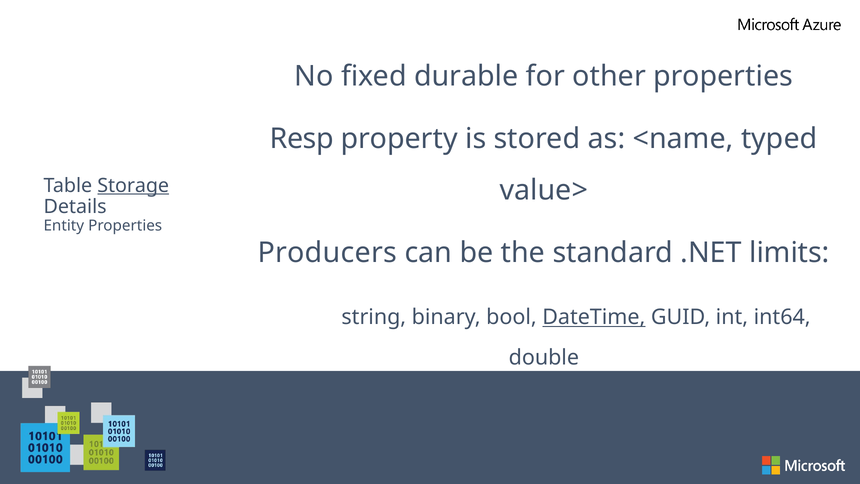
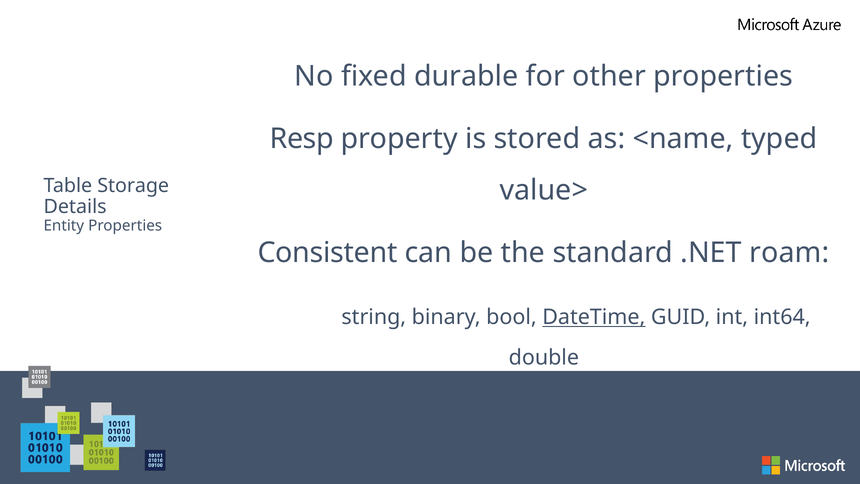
Storage underline: present -> none (133, 186)
Producers: Producers -> Consistent (328, 252)
limits: limits -> roam (789, 252)
